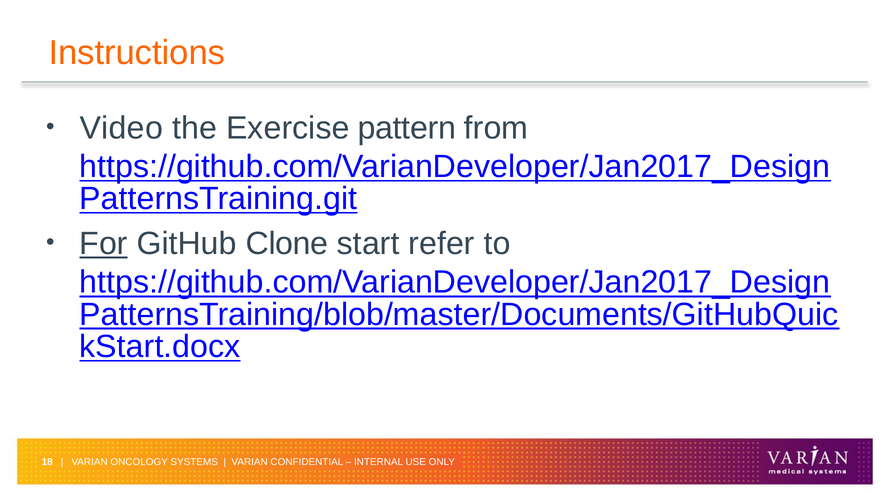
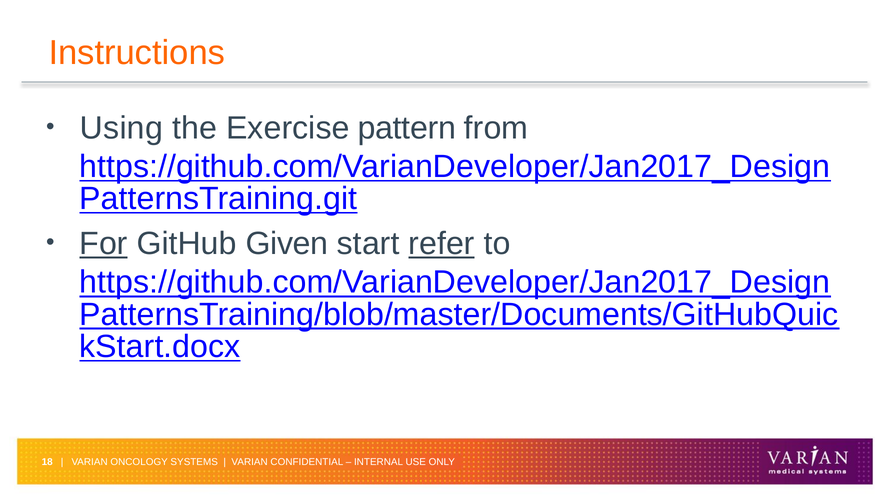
Video: Video -> Using (121, 128)
Clone: Clone -> Given (287, 244)
refer underline: none -> present (442, 244)
